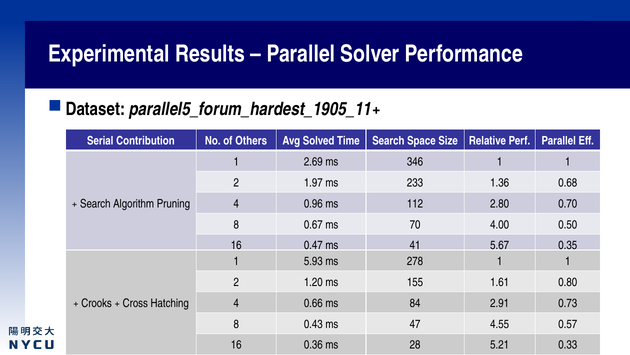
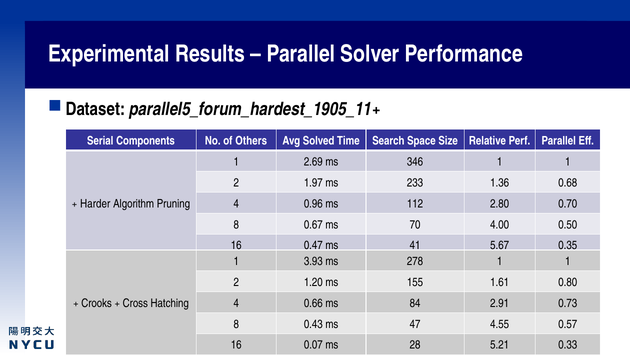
Contribution: Contribution -> Components (145, 140)
Search: Search -> Harder (95, 203)
5.93: 5.93 -> 3.93 (313, 261)
0.36: 0.36 -> 0.07 (313, 344)
